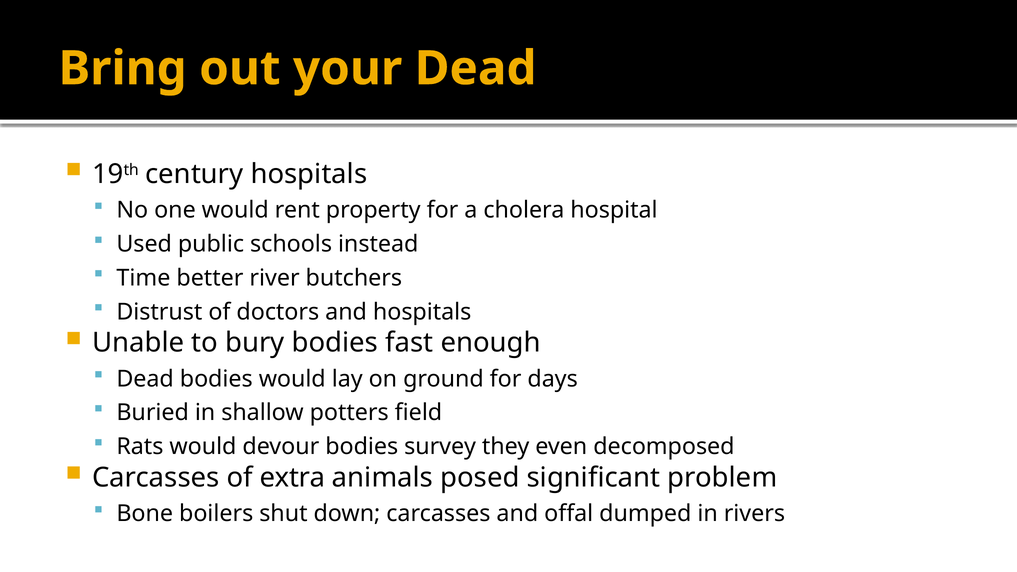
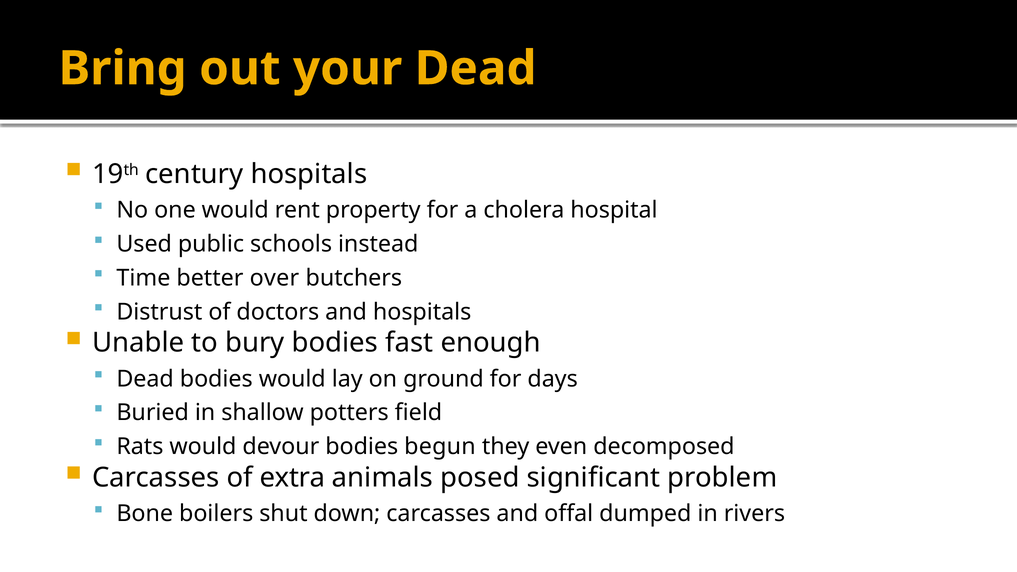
river: river -> over (274, 278)
survey: survey -> begun (440, 447)
